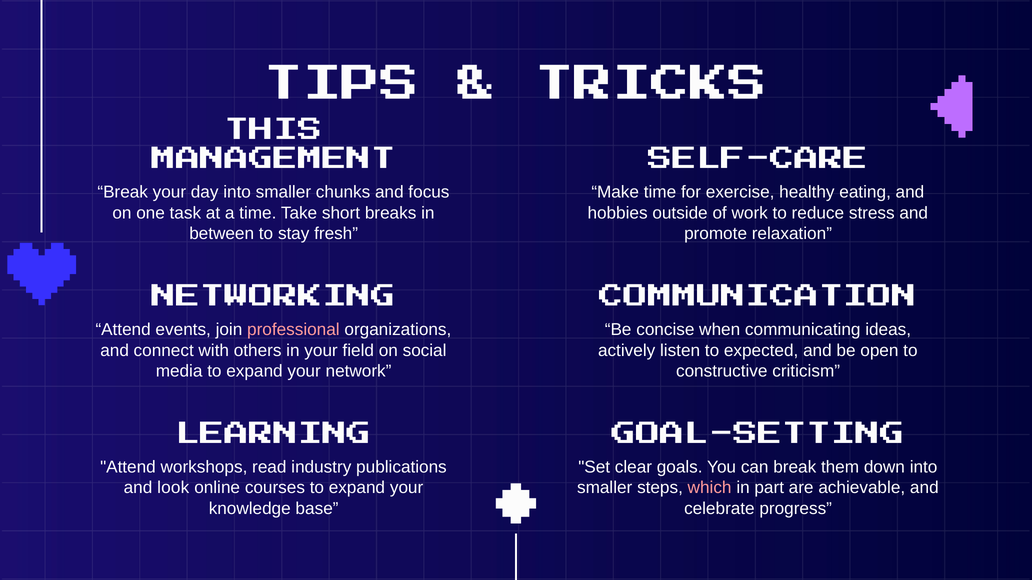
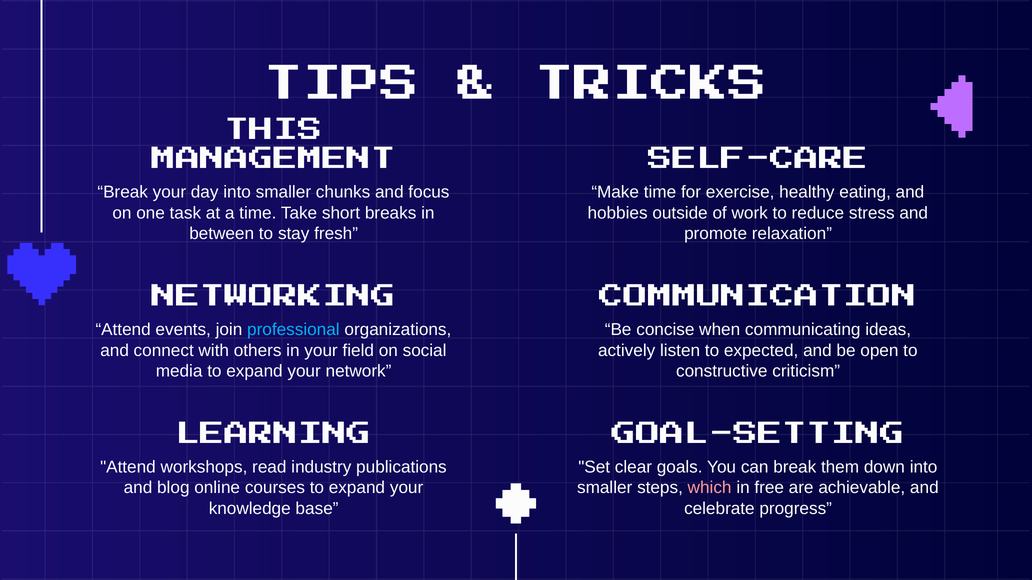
professional colour: pink -> light blue (293, 330)
look: look -> blog (173, 488)
part: part -> free (769, 488)
